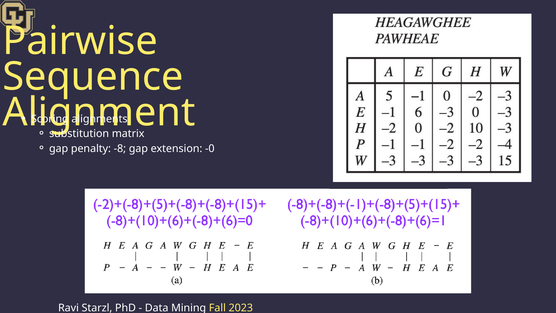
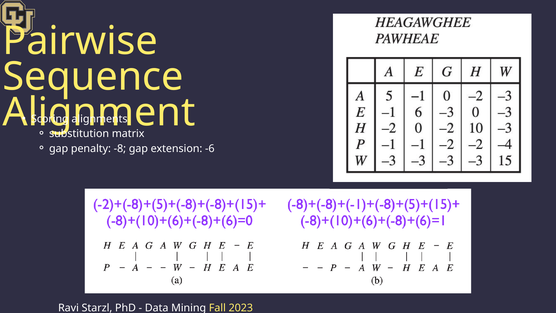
-0: -0 -> -6 (210, 149)
